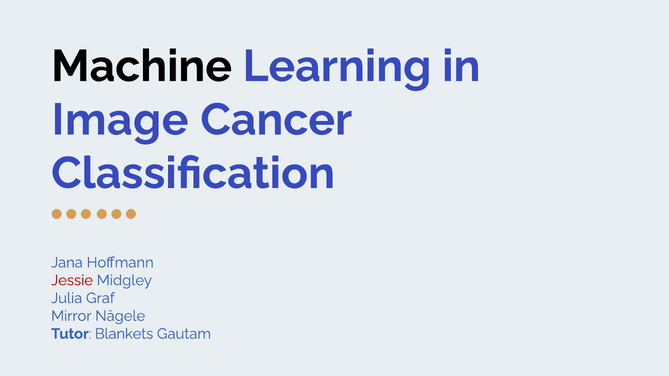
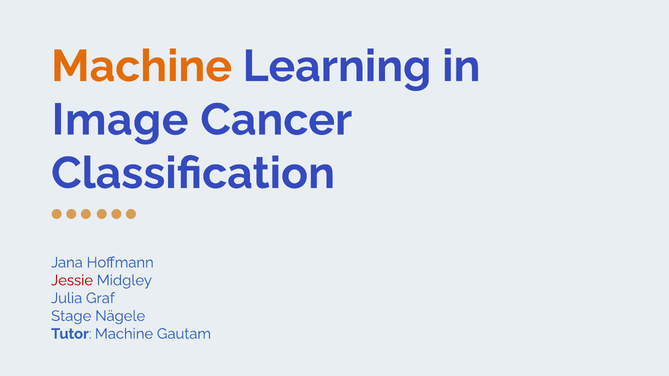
Machine colour: black -> orange (142, 66)
Mirror: Mirror -> Stage (71, 316)
Tutor Blankets: Blankets -> Machine (124, 334)
